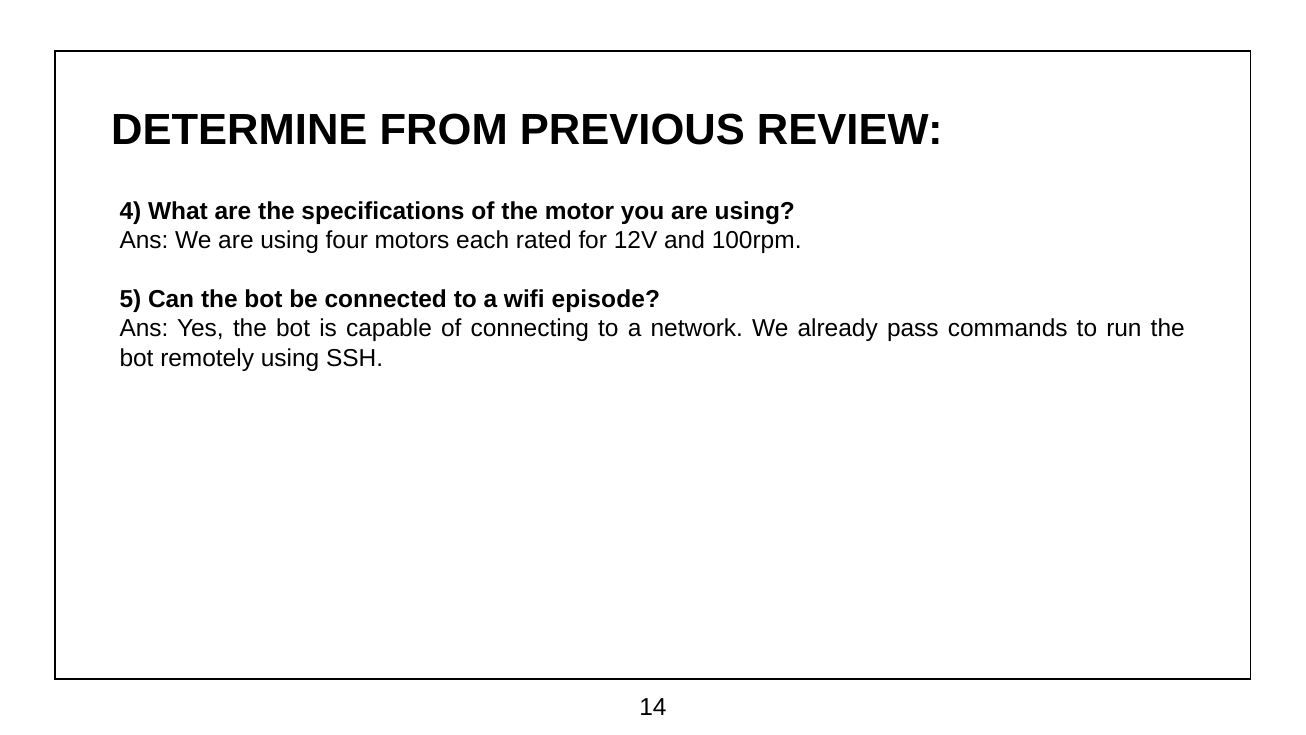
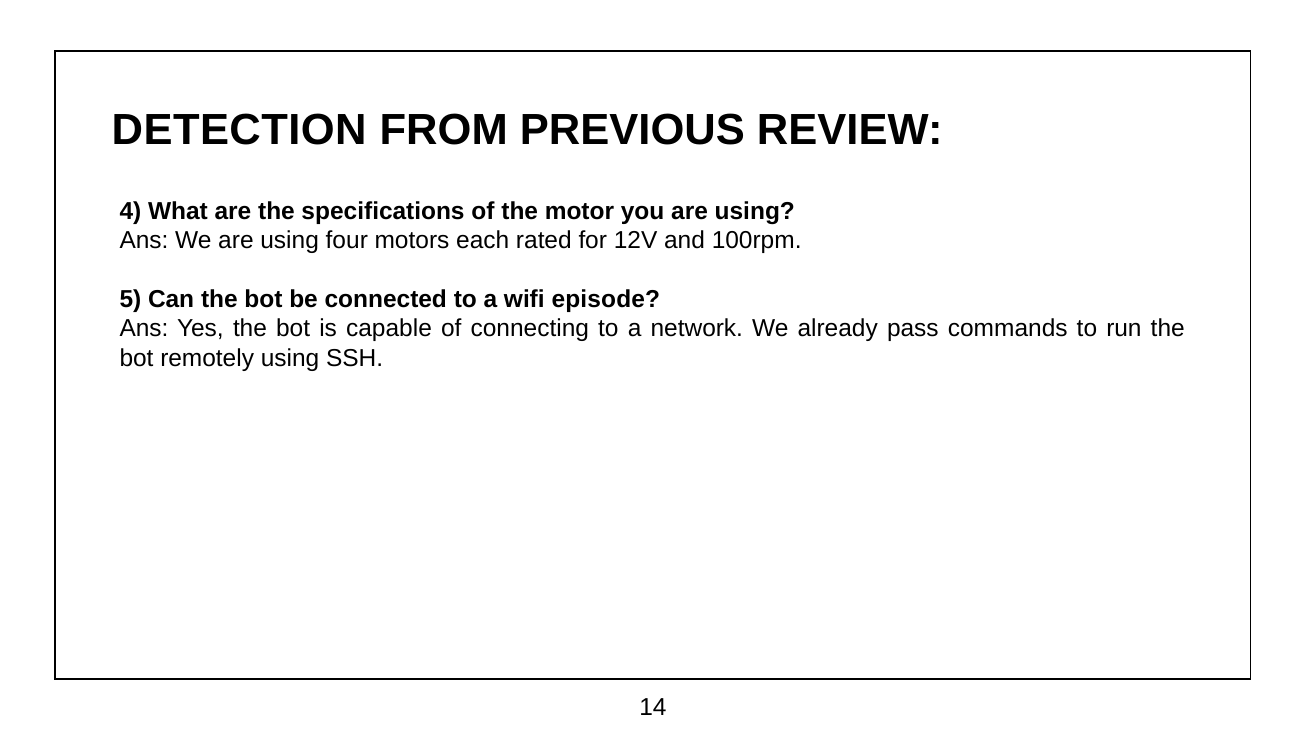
DETERMINE: DETERMINE -> DETECTION (239, 130)
